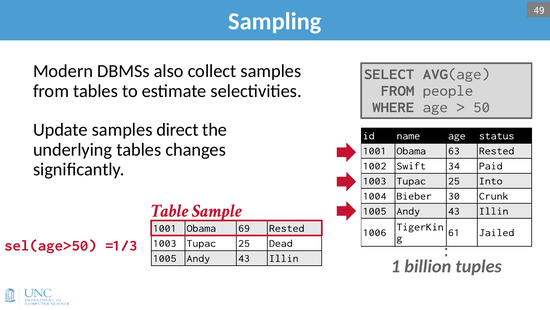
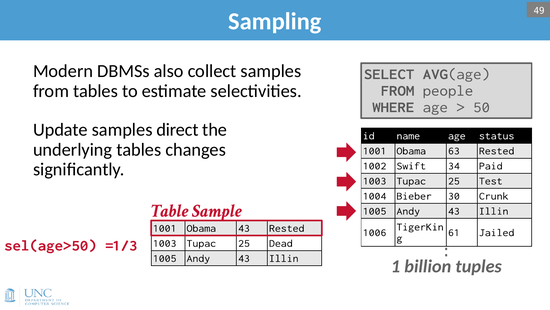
Into: Into -> Test (491, 181)
Obama 69: 69 -> 43 (244, 228)
